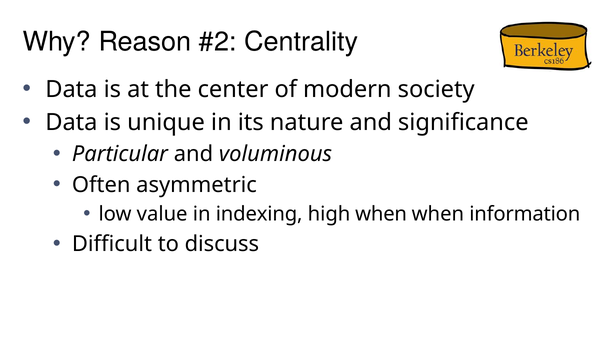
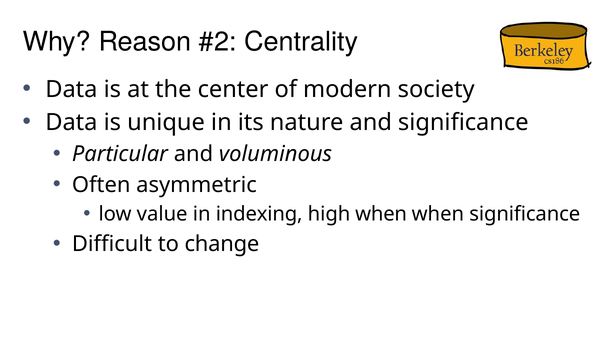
when information: information -> significance (525, 214)
discuss: discuss -> change (222, 244)
